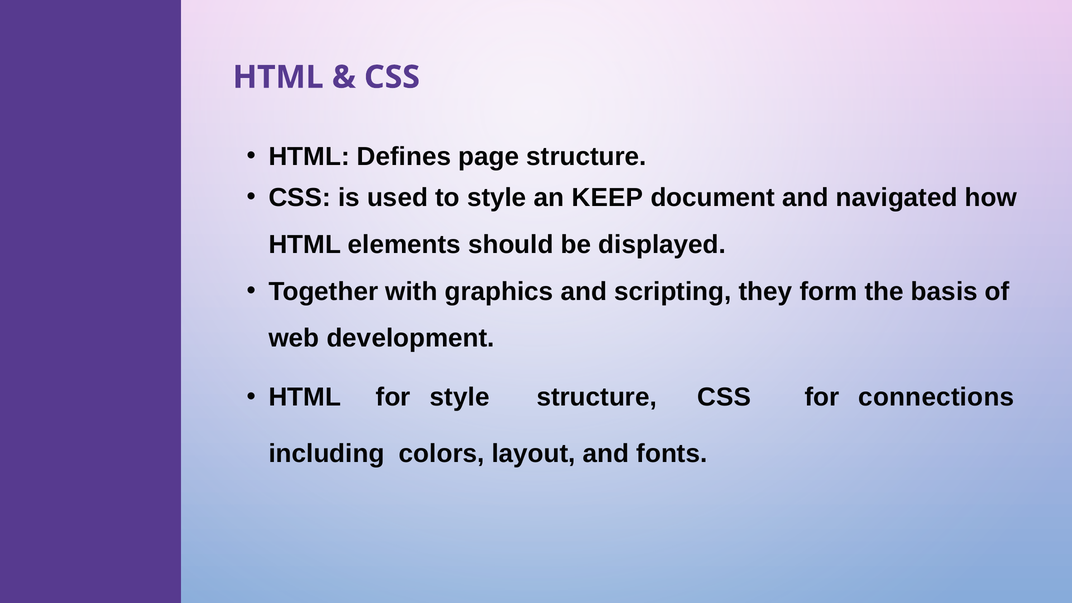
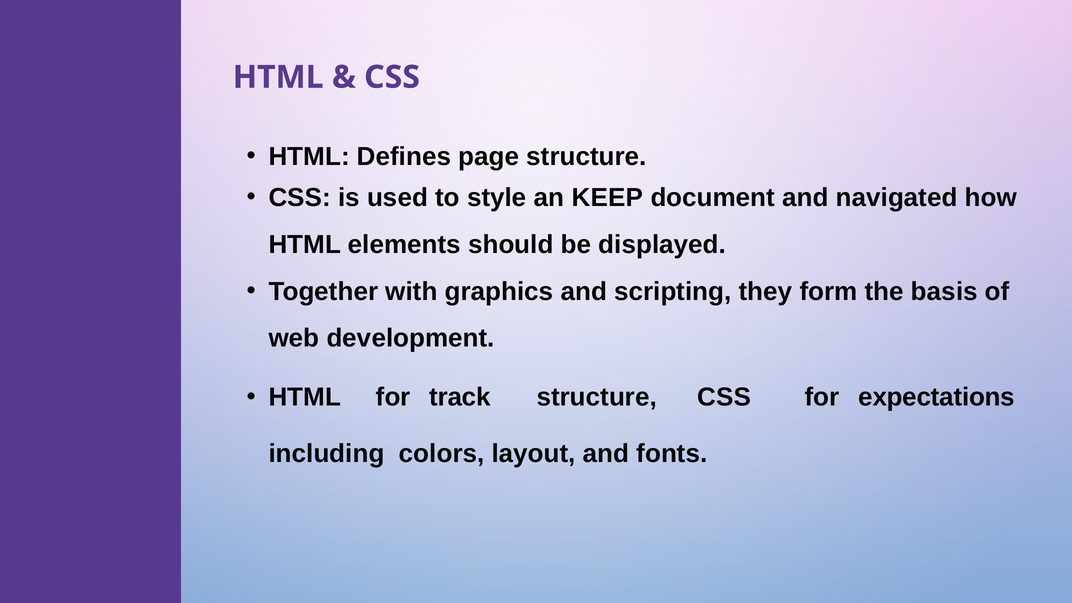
for style: style -> track (460, 397)
connections: connections -> expectations (937, 397)
